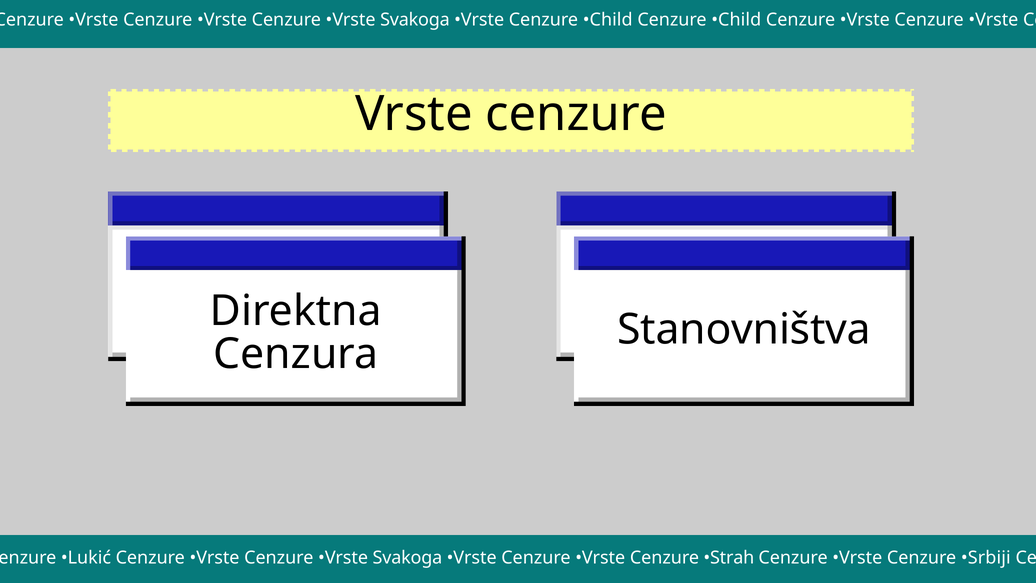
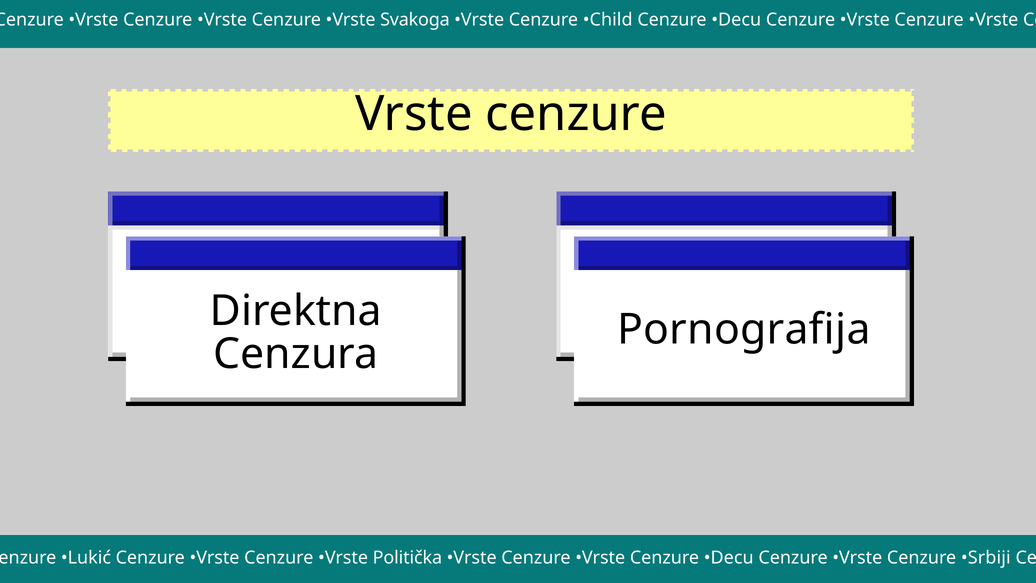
Child: Child -> Decu (736, 20)
Stanovništva: Stanovništva -> Pornografija (744, 329)
Svakoga: Svakoga -> Politička (407, 558)
Vrste Cenzure Strah: Strah -> Decu (729, 558)
